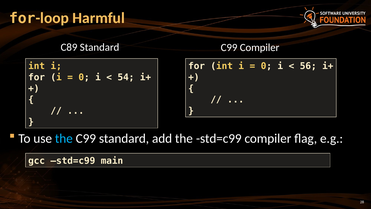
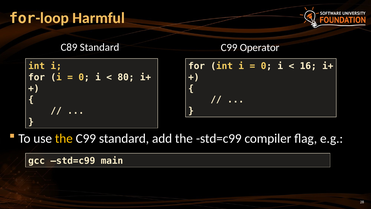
C99 Compiler: Compiler -> Operator (260, 47)
56: 56 -> 16 (308, 66)
54: 54 -> 80 (126, 77)
the colour: light blue -> yellow (64, 138)
